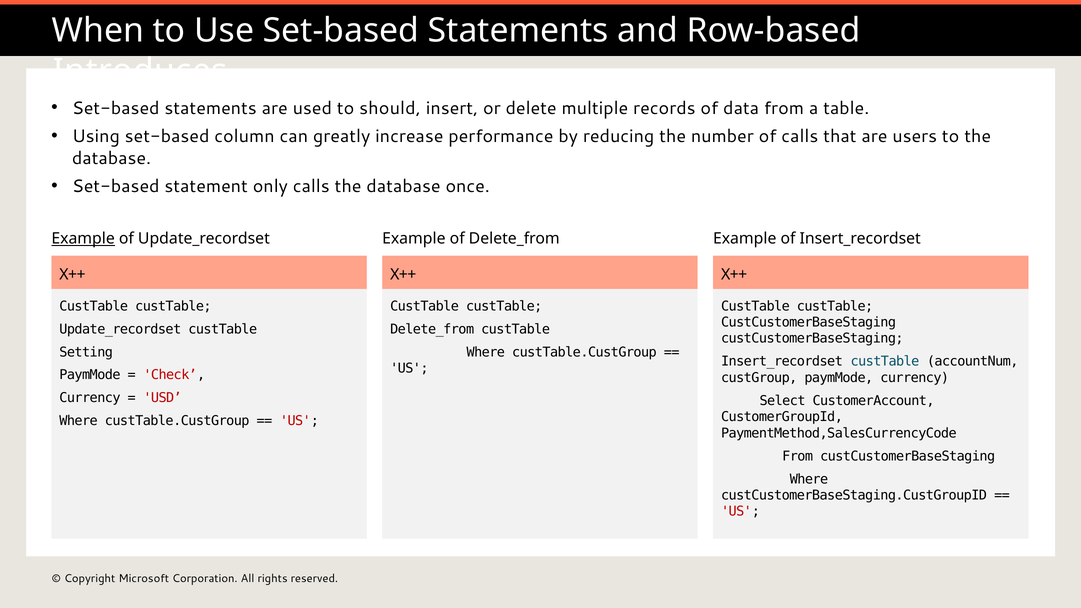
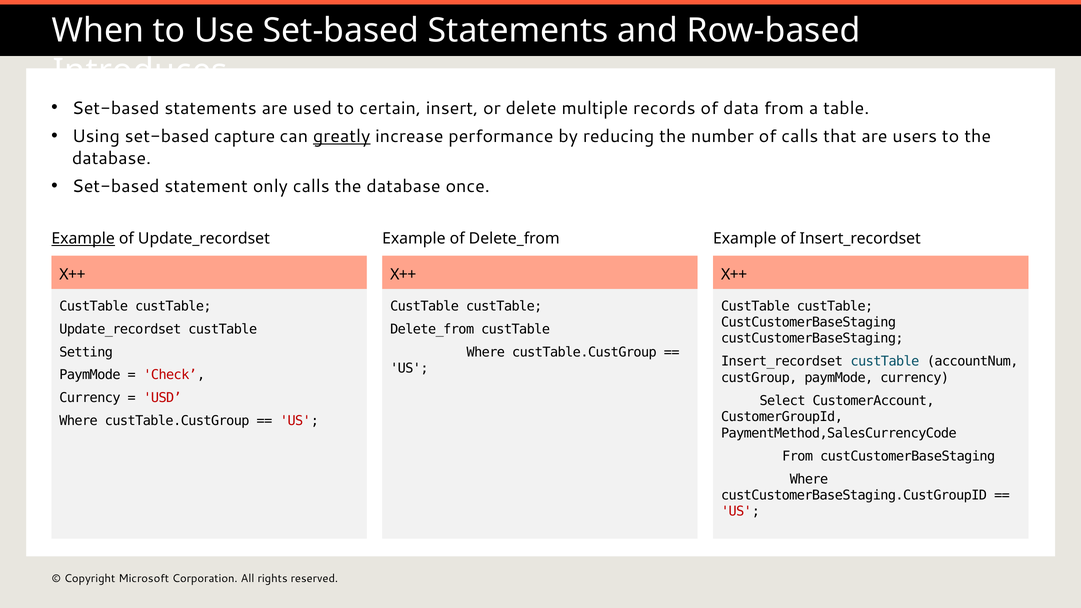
should: should -> certain (390, 108)
column: column -> capture (245, 136)
greatly underline: none -> present (342, 136)
